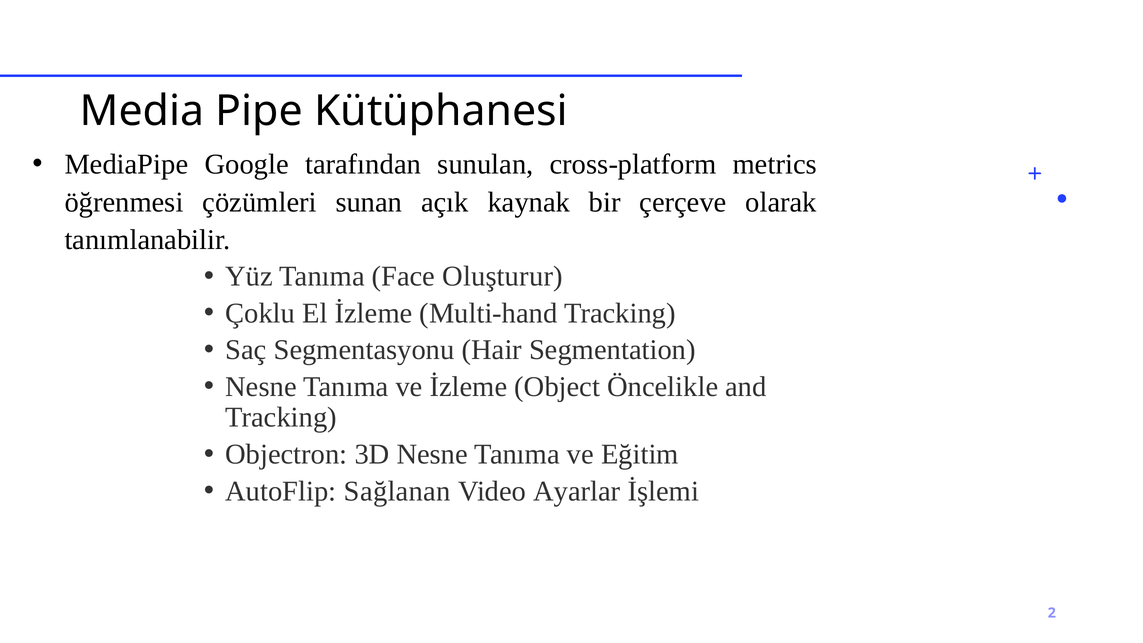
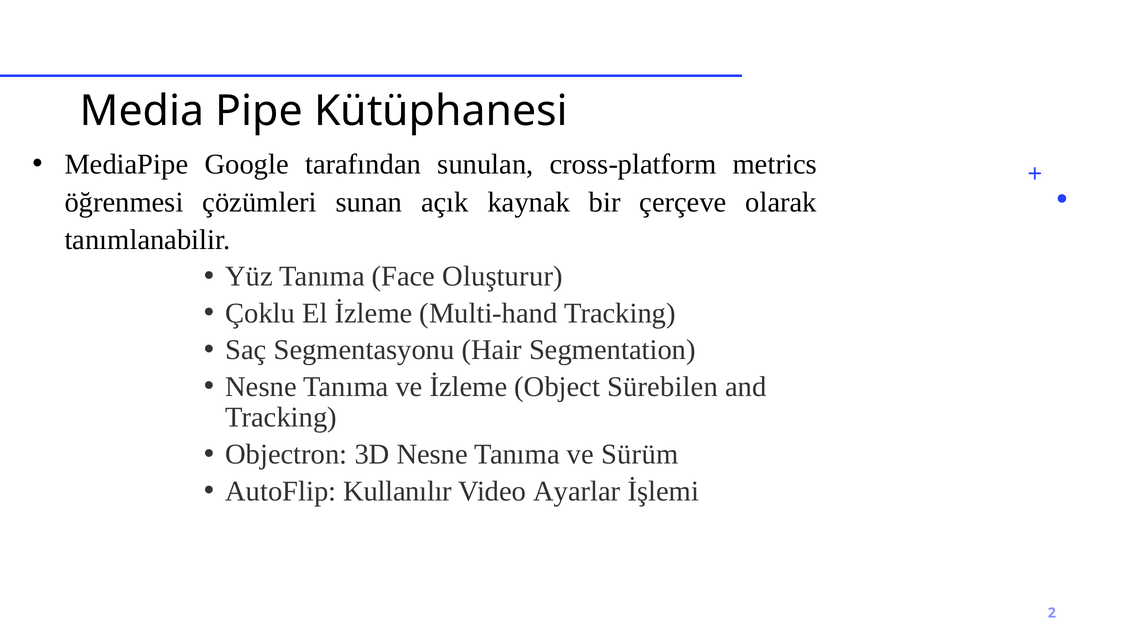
Öncelikle: Öncelikle -> Sürebilen (663, 387)
Eğitim: Eğitim -> Sürüm (640, 454)
Sağlanan: Sağlanan -> Kullanılır (398, 491)
